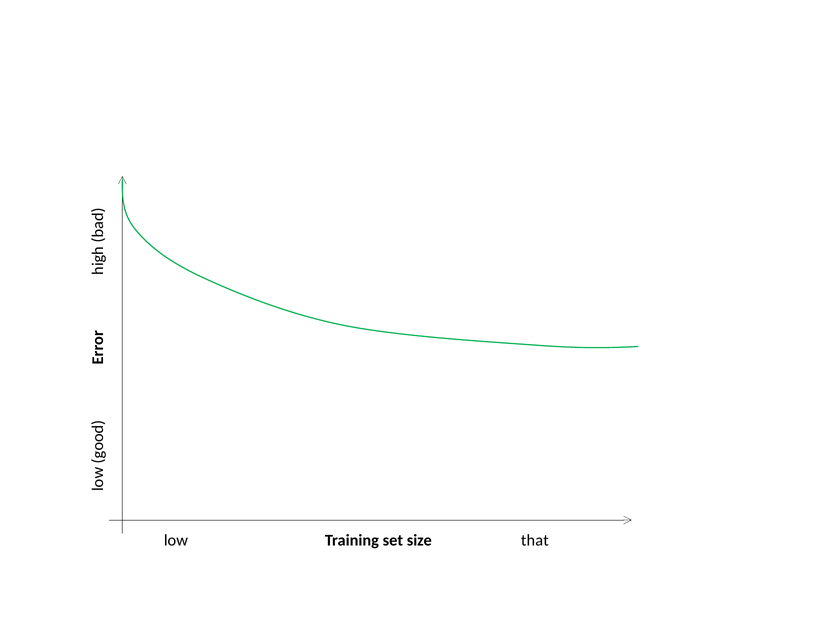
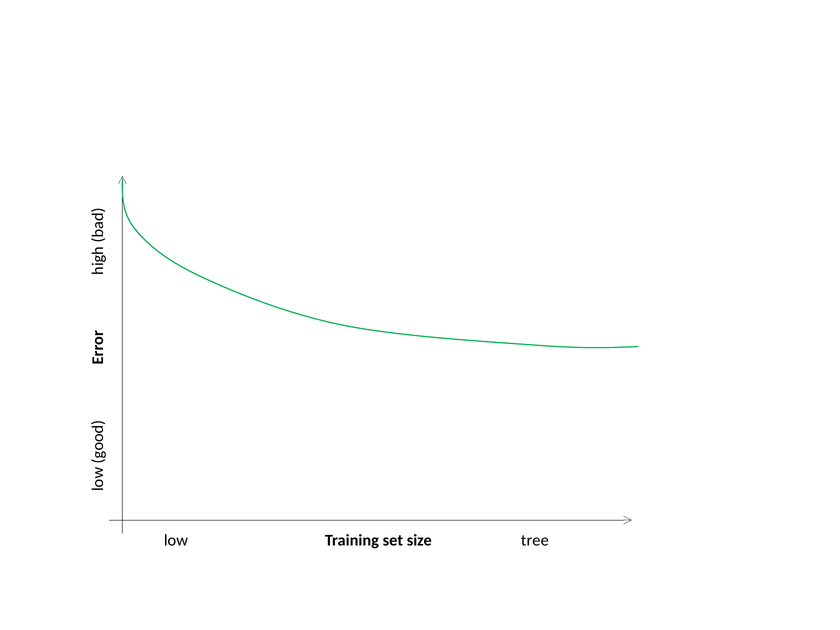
that: that -> tree (535, 540)
